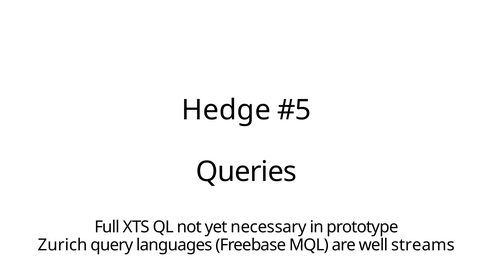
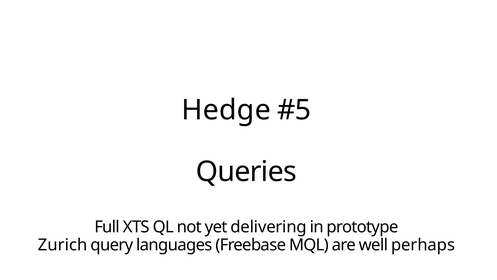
necessary: necessary -> delivering (269, 227)
streams: streams -> perhaps (423, 245)
